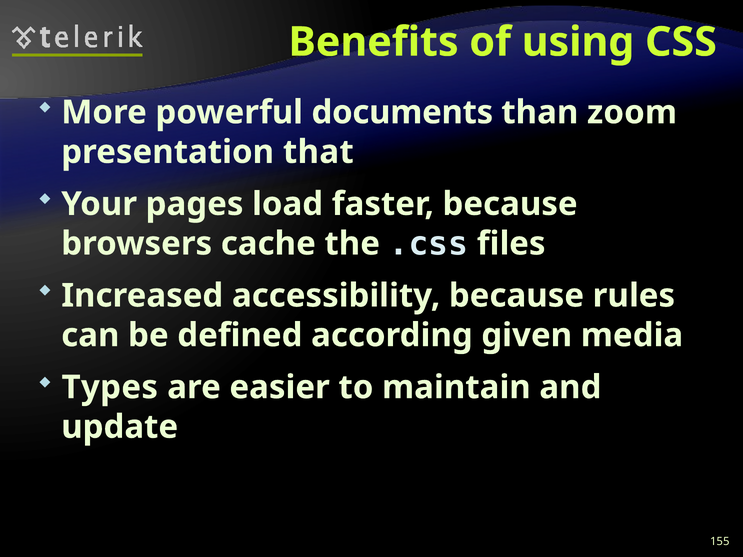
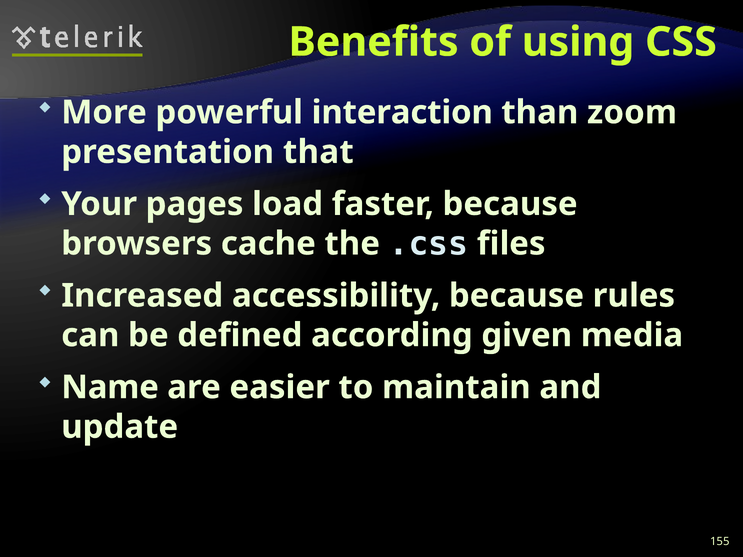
documents: documents -> interaction (402, 112)
Types: Types -> Name (110, 387)
